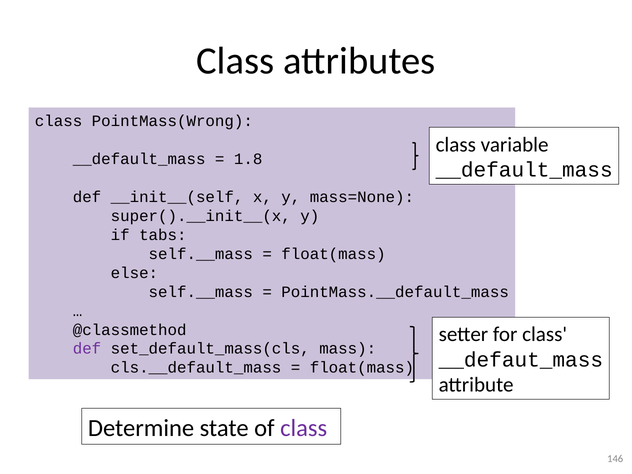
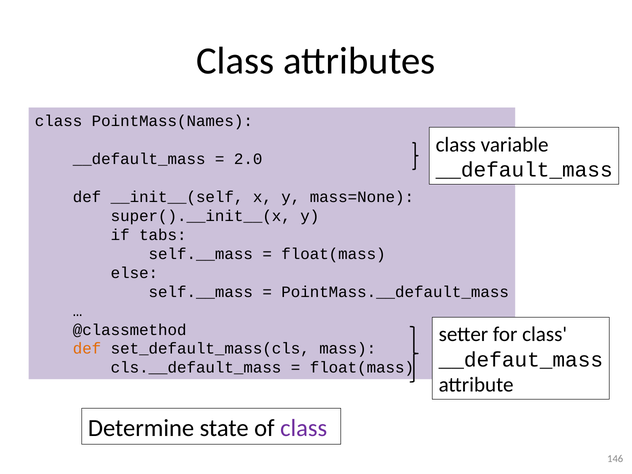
PointMass(Wrong: PointMass(Wrong -> PointMass(Names (172, 121)
1.8: 1.8 -> 2.0 (248, 159)
def colour: purple -> orange (87, 349)
